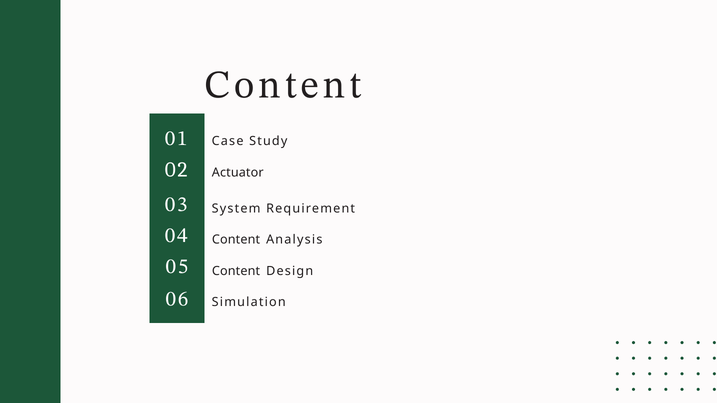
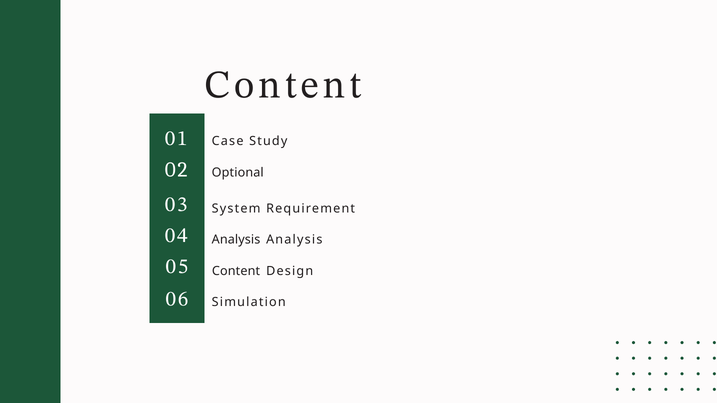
Actuator: Actuator -> Optional (238, 172)
Content: Content -> Analysis (236, 240)
